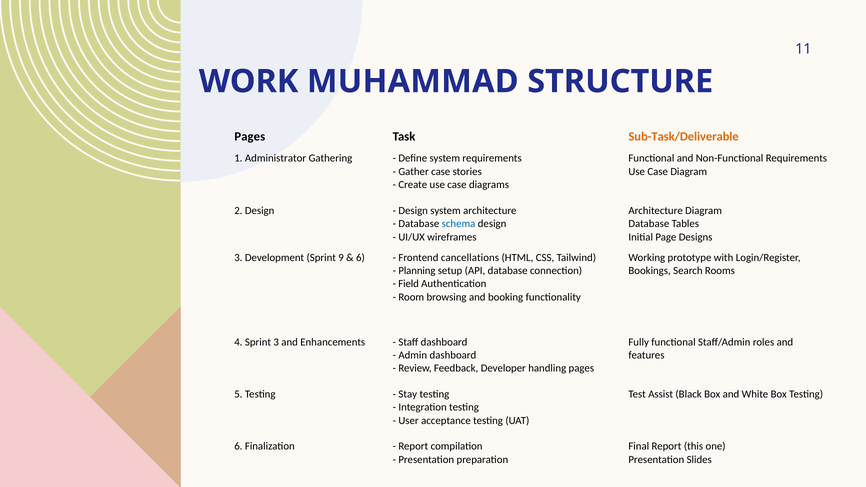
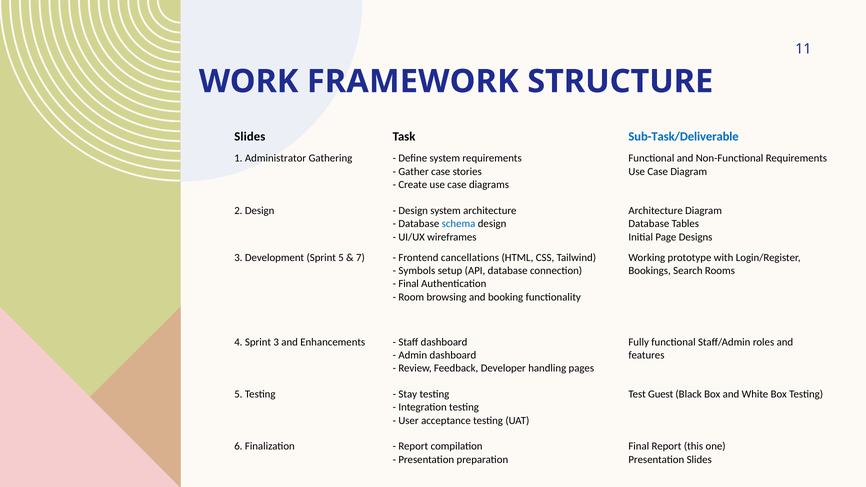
MUHAMMAD: MUHAMMAD -> FRAMEWORK (413, 81)
Pages: Pages -> Slides (250, 137)
Sub-Task/Deliverable colour: orange -> blue (684, 137)
Sprint 9: 9 -> 5 (341, 258)
6: 6 -> 7 (360, 258)
Planning: Planning -> Symbols (417, 271)
Field: Field -> Final (409, 284)
Assist: Assist -> Guest (661, 394)
